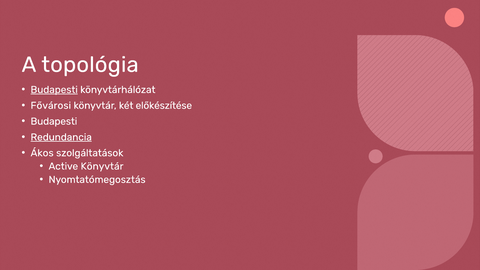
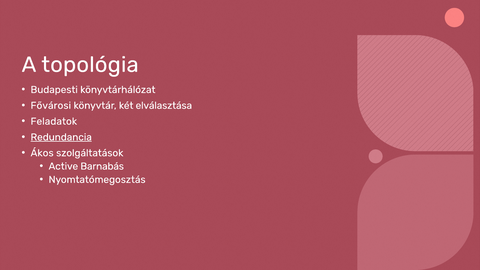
Budapesti underline: present -> none (54, 90)
előkészítése: előkészítése -> elválasztása (164, 106)
Budapesti: Budapesti -> Feladatok (54, 121)
Active Könyvtár: Könyvtár -> Barnabás (102, 166)
